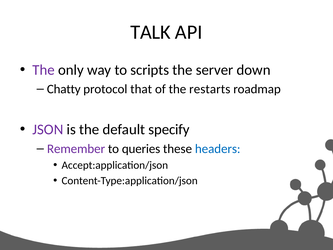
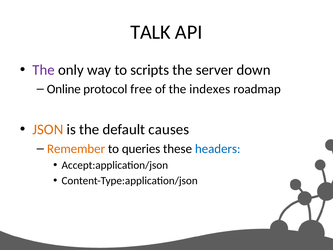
Chatty: Chatty -> Online (64, 89)
that: that -> free (141, 89)
restarts: restarts -> indexes (210, 89)
JSON colour: purple -> orange (48, 129)
specify: specify -> causes (169, 129)
Remember colour: purple -> orange (76, 149)
